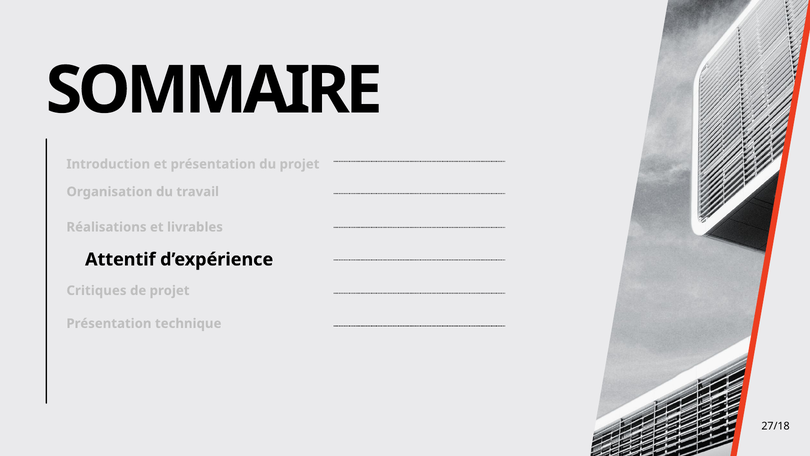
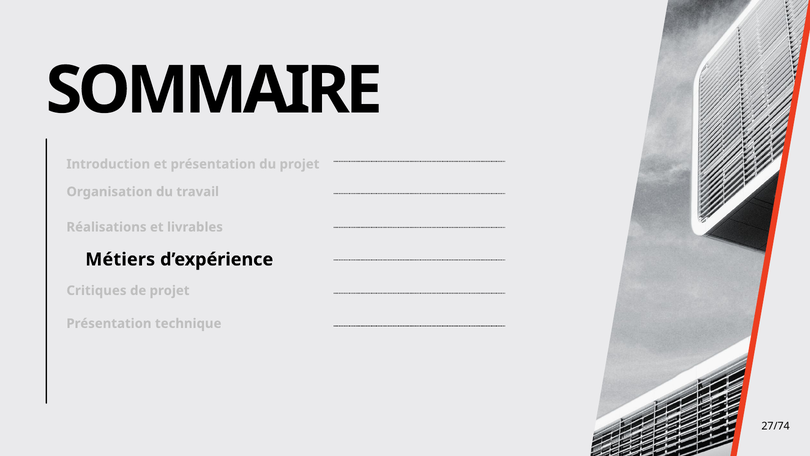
Attentif: Attentif -> Métiers (120, 259)
27/18: 27/18 -> 27/74 (776, 426)
